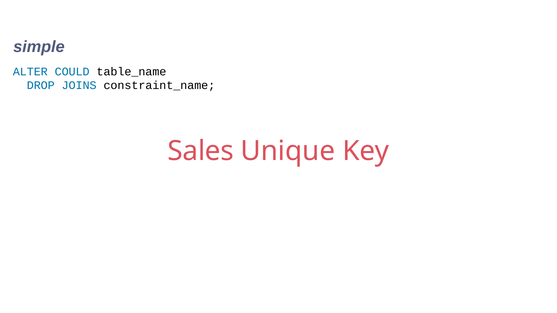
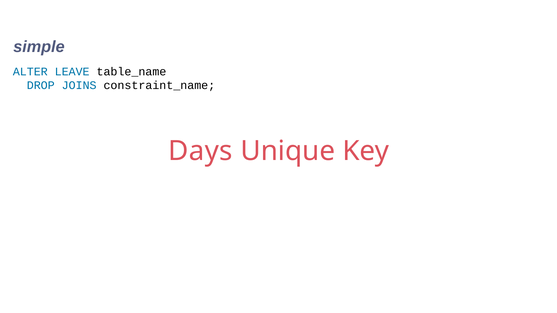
COULD: COULD -> LEAVE (72, 72)
Sales: Sales -> Days (200, 151)
